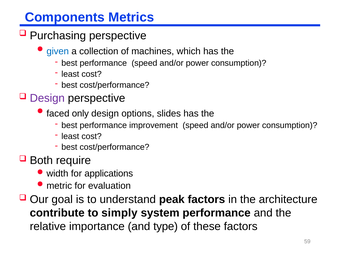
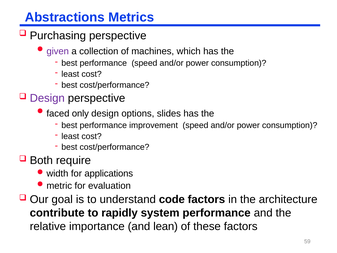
Components: Components -> Abstractions (65, 17)
given colour: blue -> purple (58, 51)
peak: peak -> code (172, 199)
simply: simply -> rapidly (120, 213)
type: type -> lean (166, 226)
